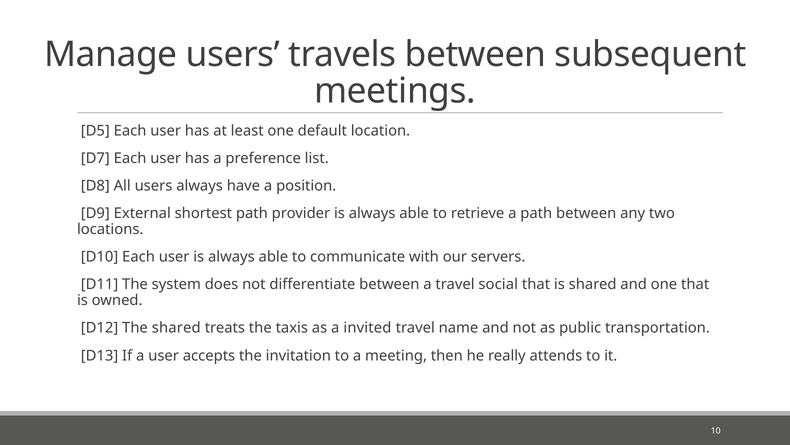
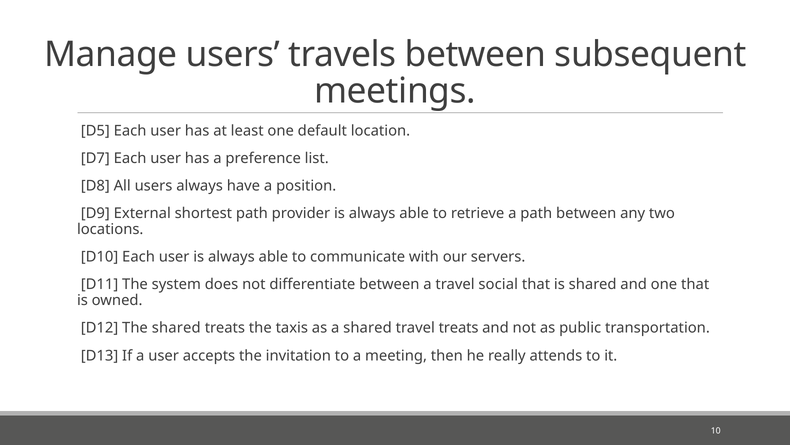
a invited: invited -> shared (367, 328)
travel name: name -> treats (459, 328)
